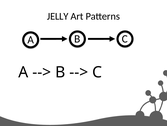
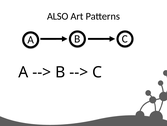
JELLY: JELLY -> ALSO (58, 16)
